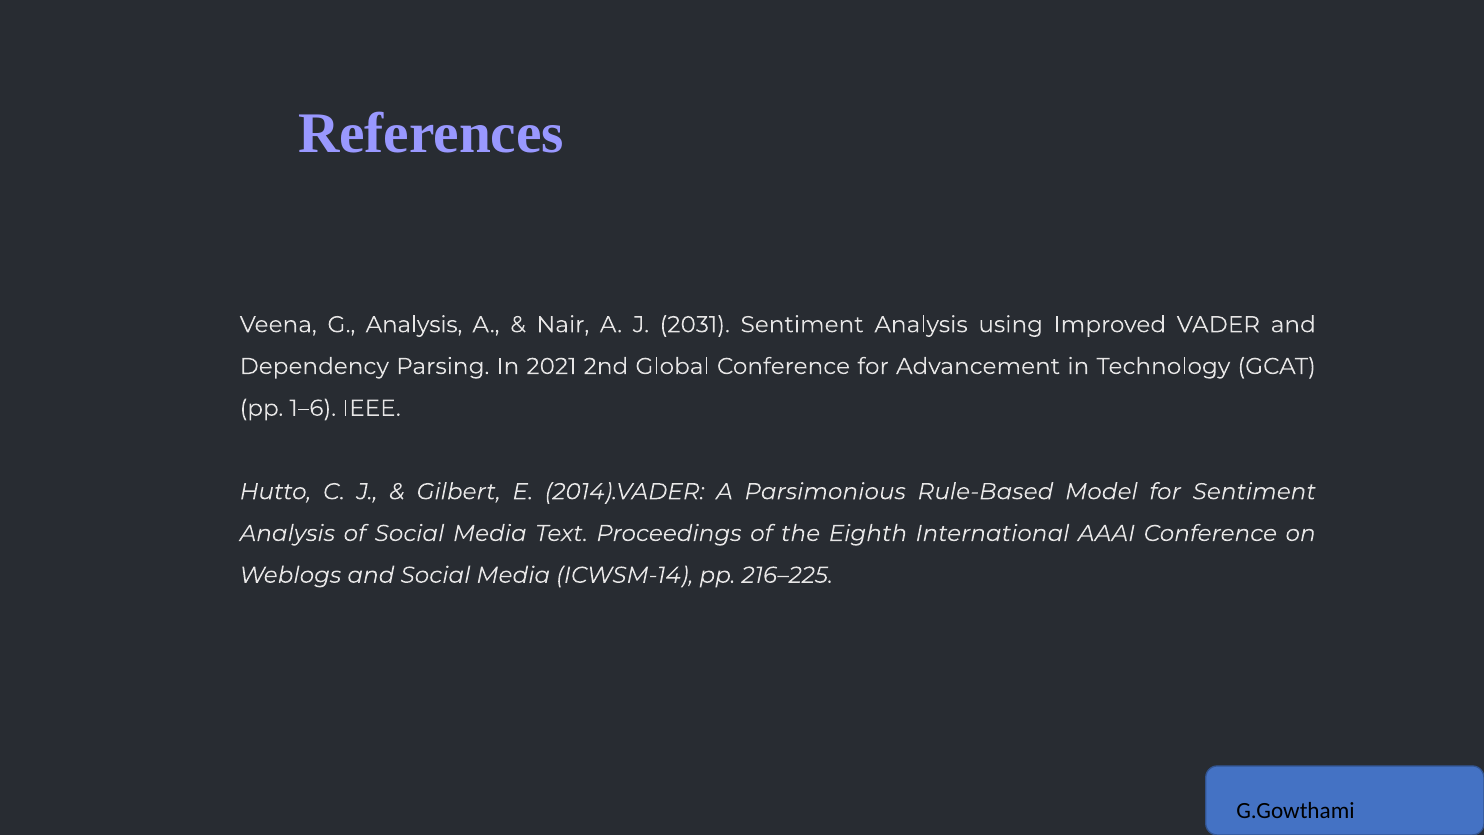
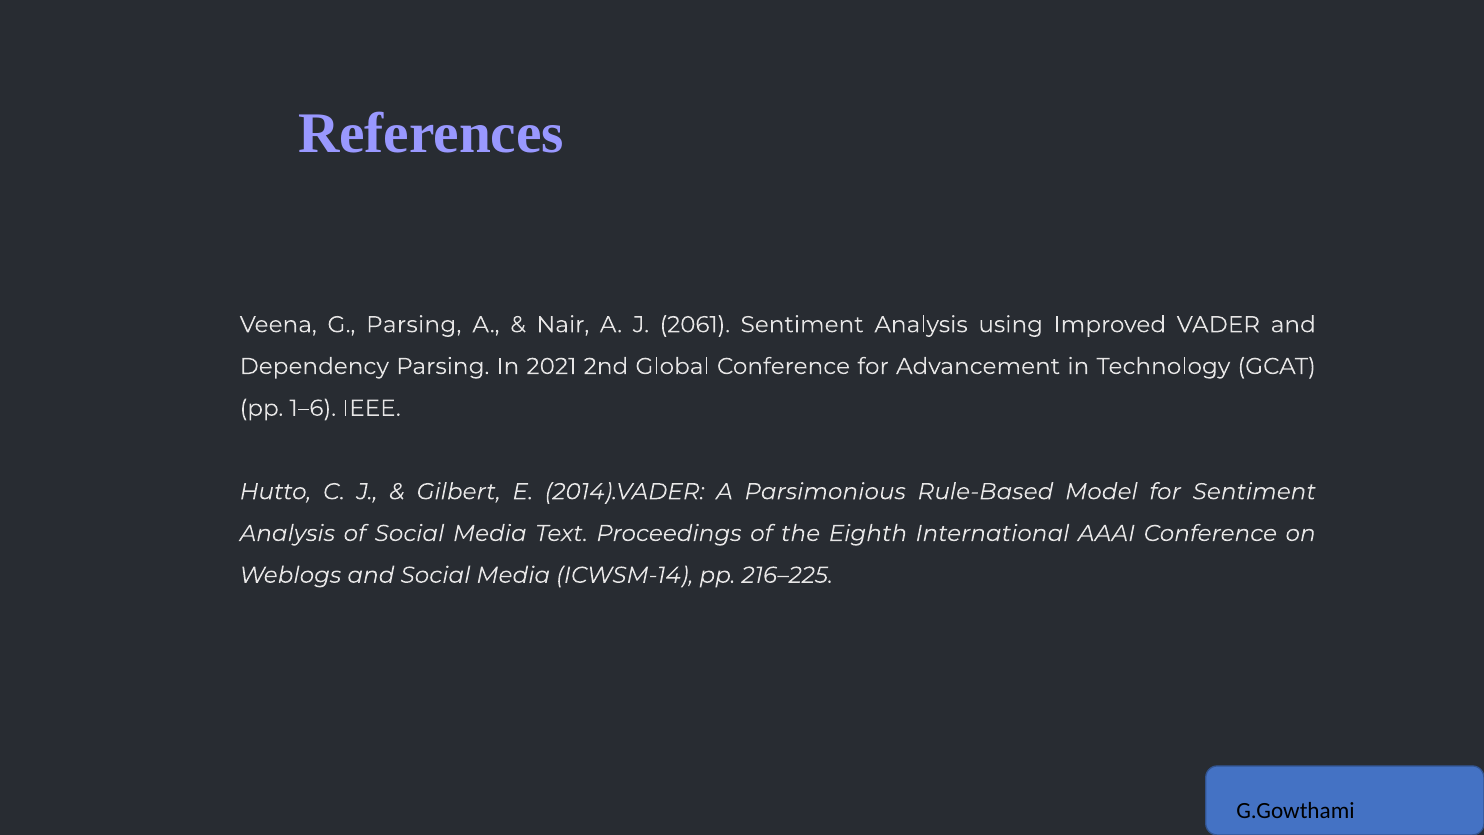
G Analysis: Analysis -> Parsing (414, 325)
2031: 2031 -> 2061 (695, 325)
